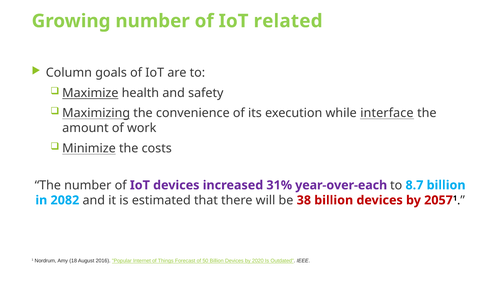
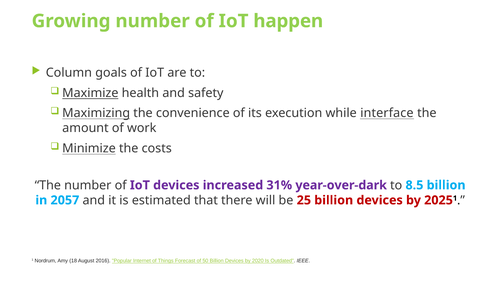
related: related -> happen (288, 21)
year-over-each: year-over-each -> year-over-dark (341, 185)
8.7: 8.7 -> 8.5 (414, 185)
2082: 2082 -> 2057 (65, 201)
38: 38 -> 25 (304, 201)
2057: 2057 -> 2025 (439, 201)
